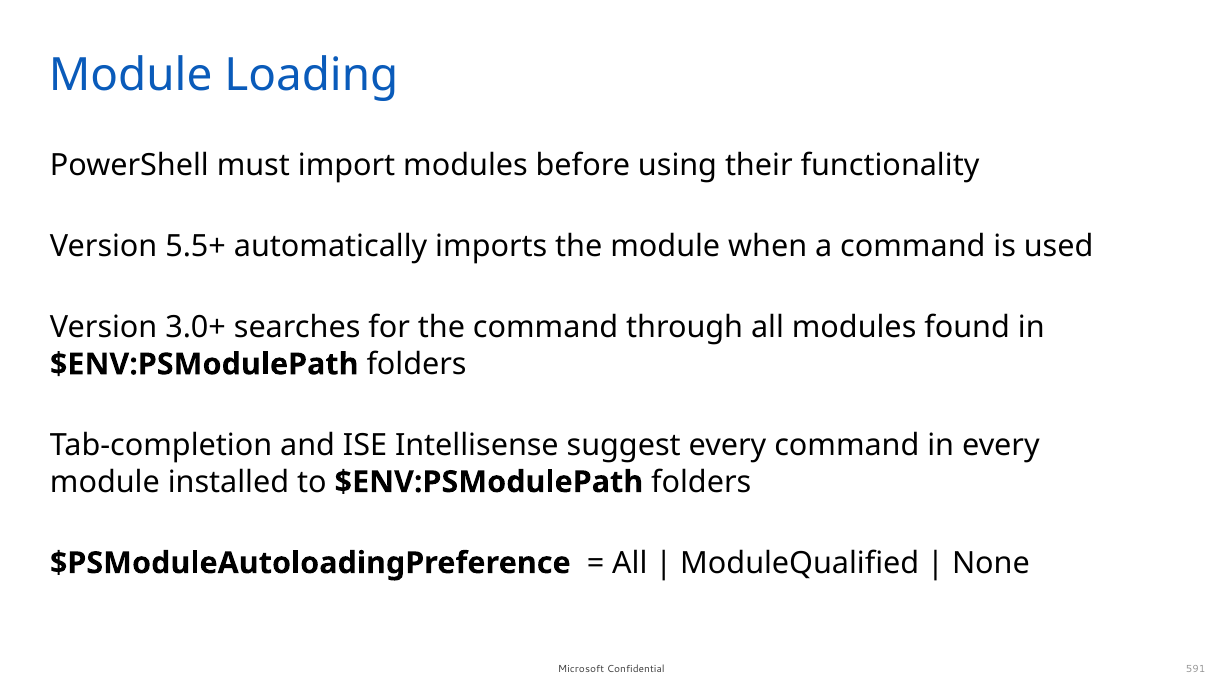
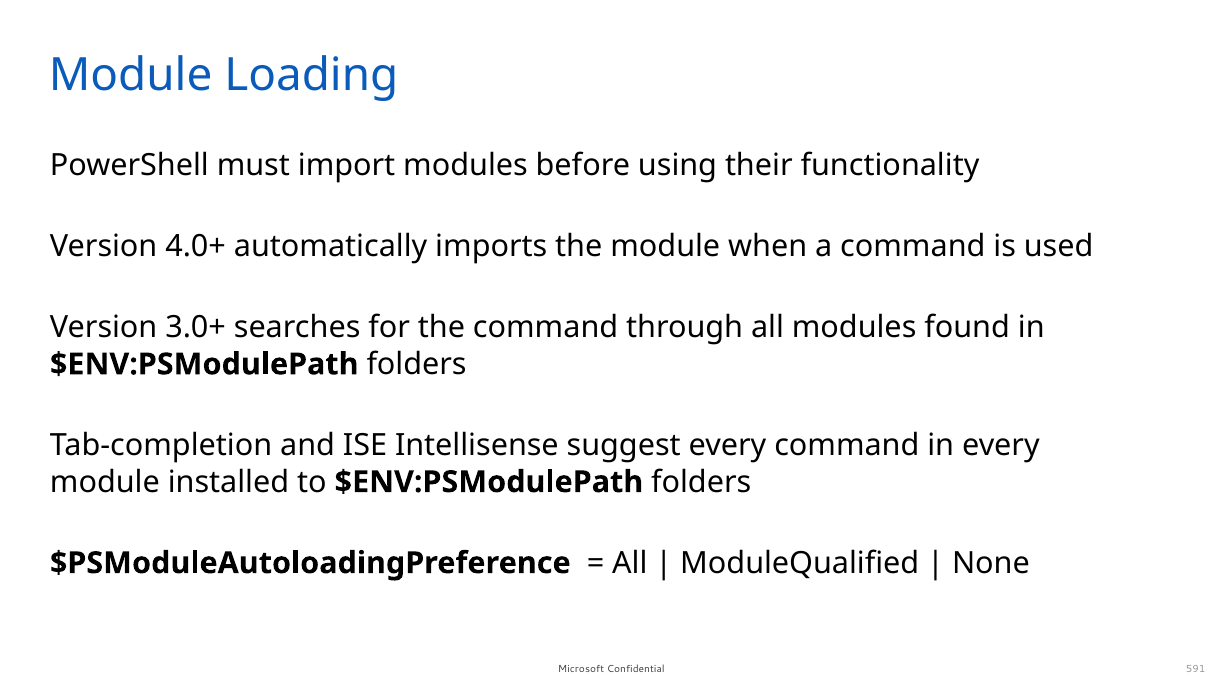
5.5+: 5.5+ -> 4.0+ (196, 247)
